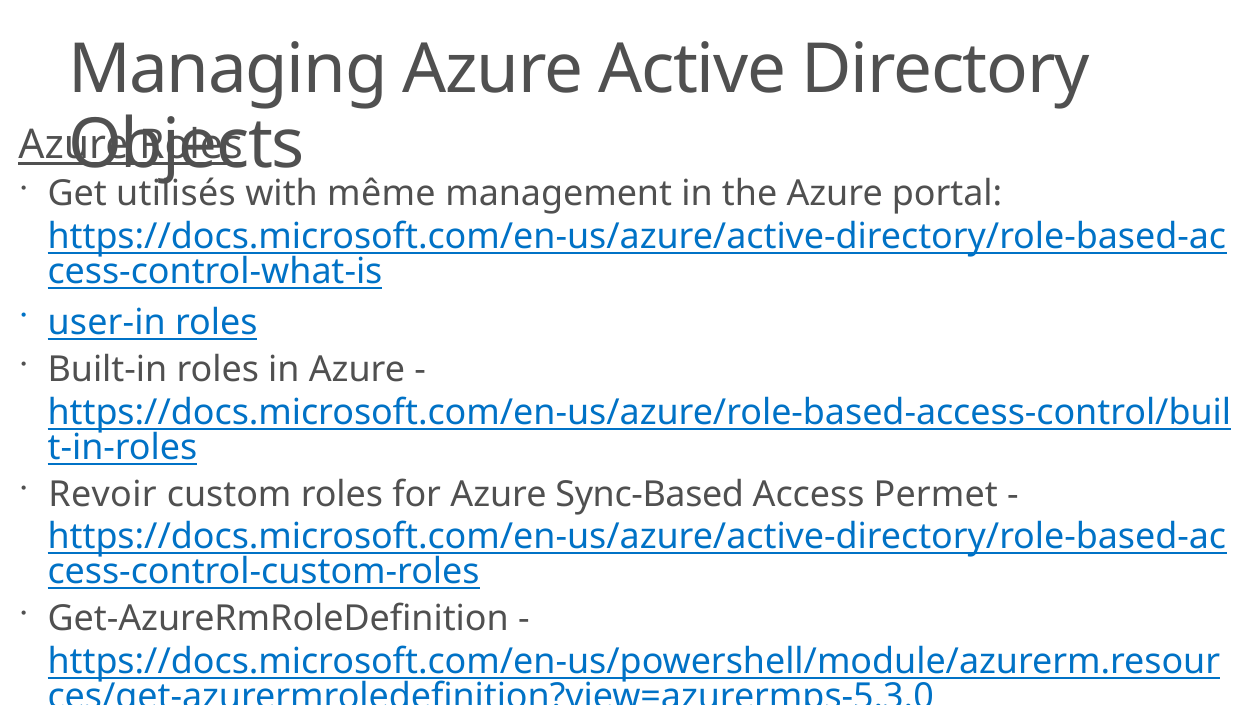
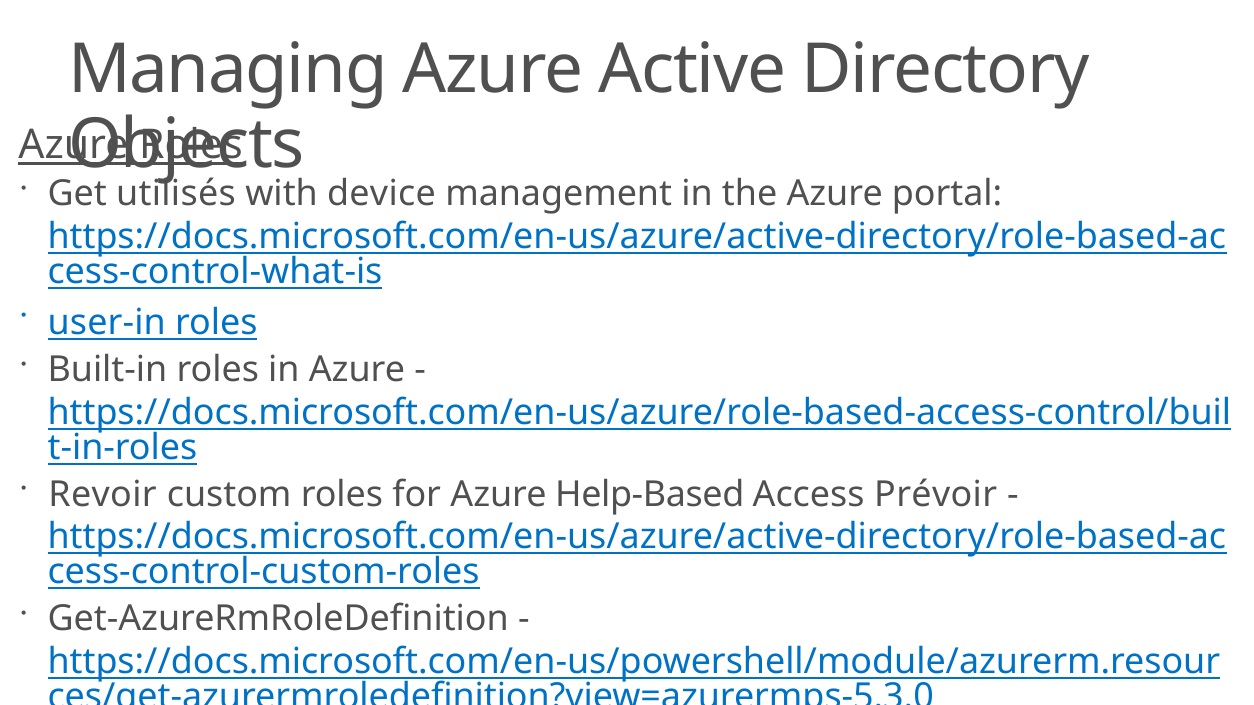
même: même -> device (381, 194)
Sync-Based: Sync-Based -> Help-Based (650, 494)
Permet: Permet -> Prévoir (936, 494)
